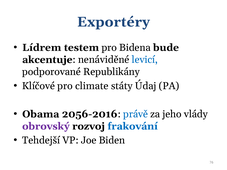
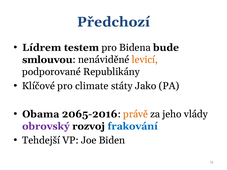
Exportéry: Exportéry -> Předchozí (113, 22)
akcentuje: akcentuje -> smlouvou (47, 60)
levicí colour: blue -> orange (145, 60)
Údaj: Údaj -> Jako (146, 86)
2056-2016: 2056-2016 -> 2065-2016 (90, 114)
právě colour: blue -> orange (136, 114)
